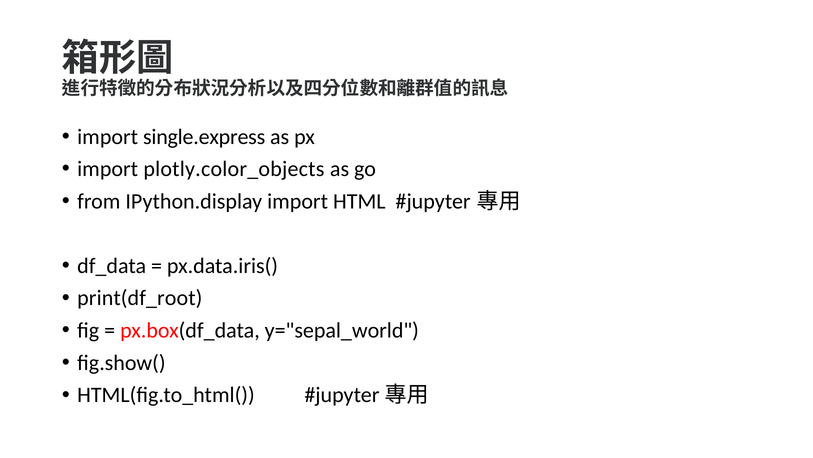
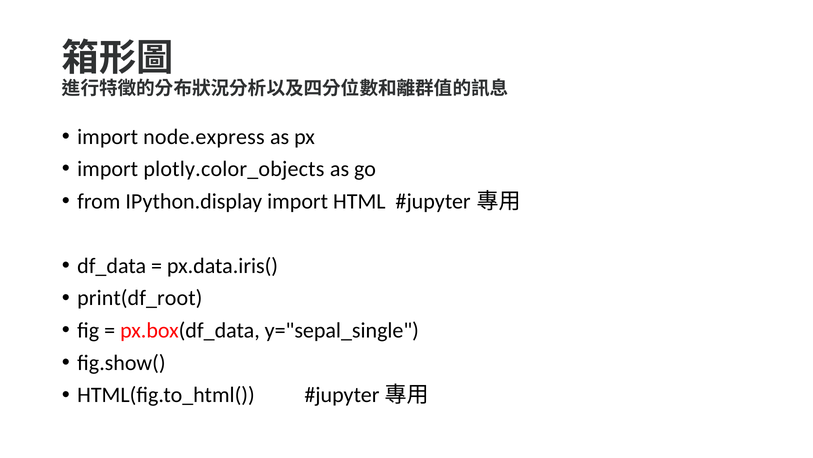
single.express: single.express -> node.express (204, 137)
y="sepal_world: y="sepal_world -> y="sepal_single (342, 330)
